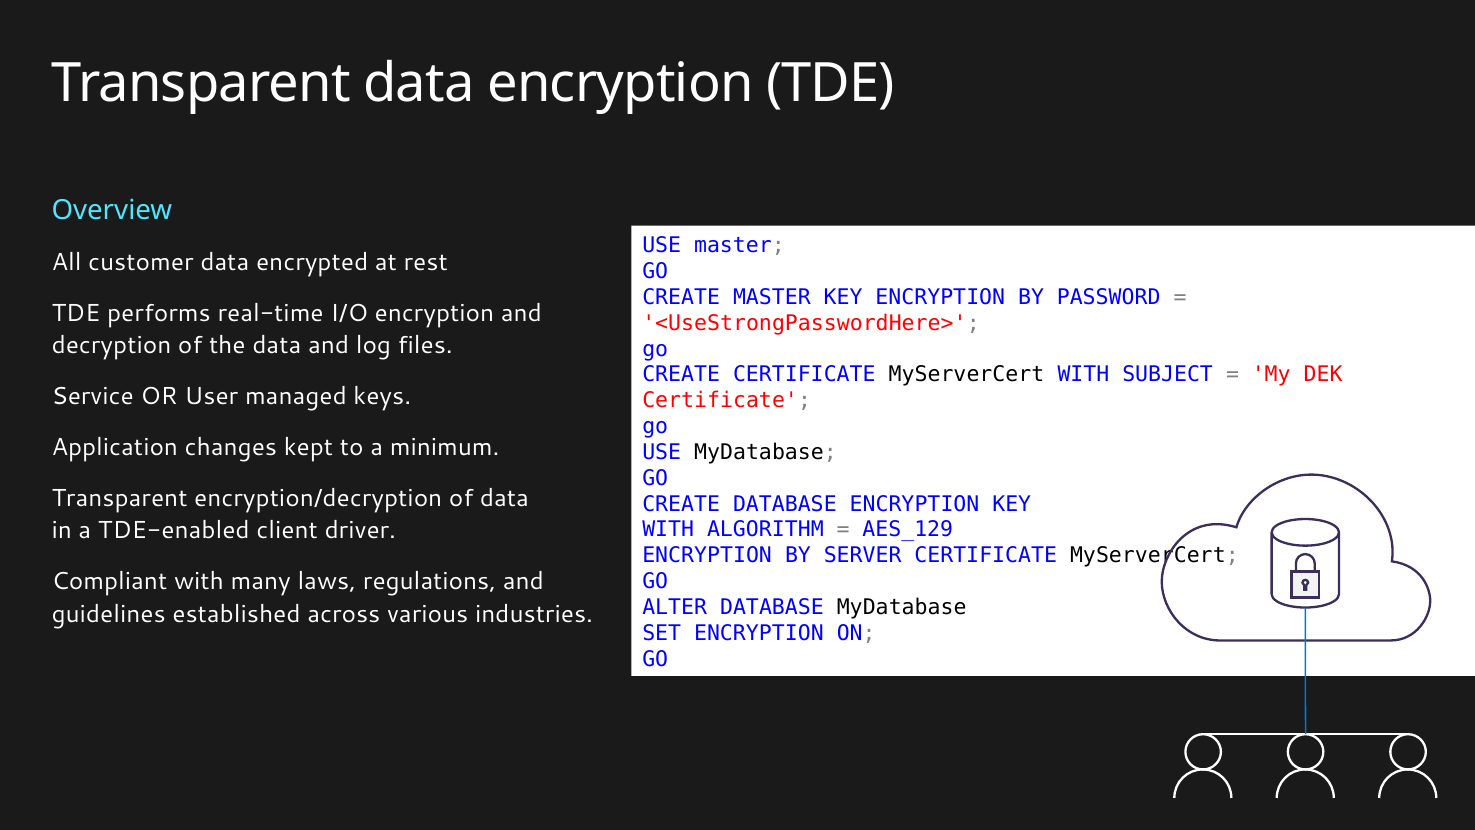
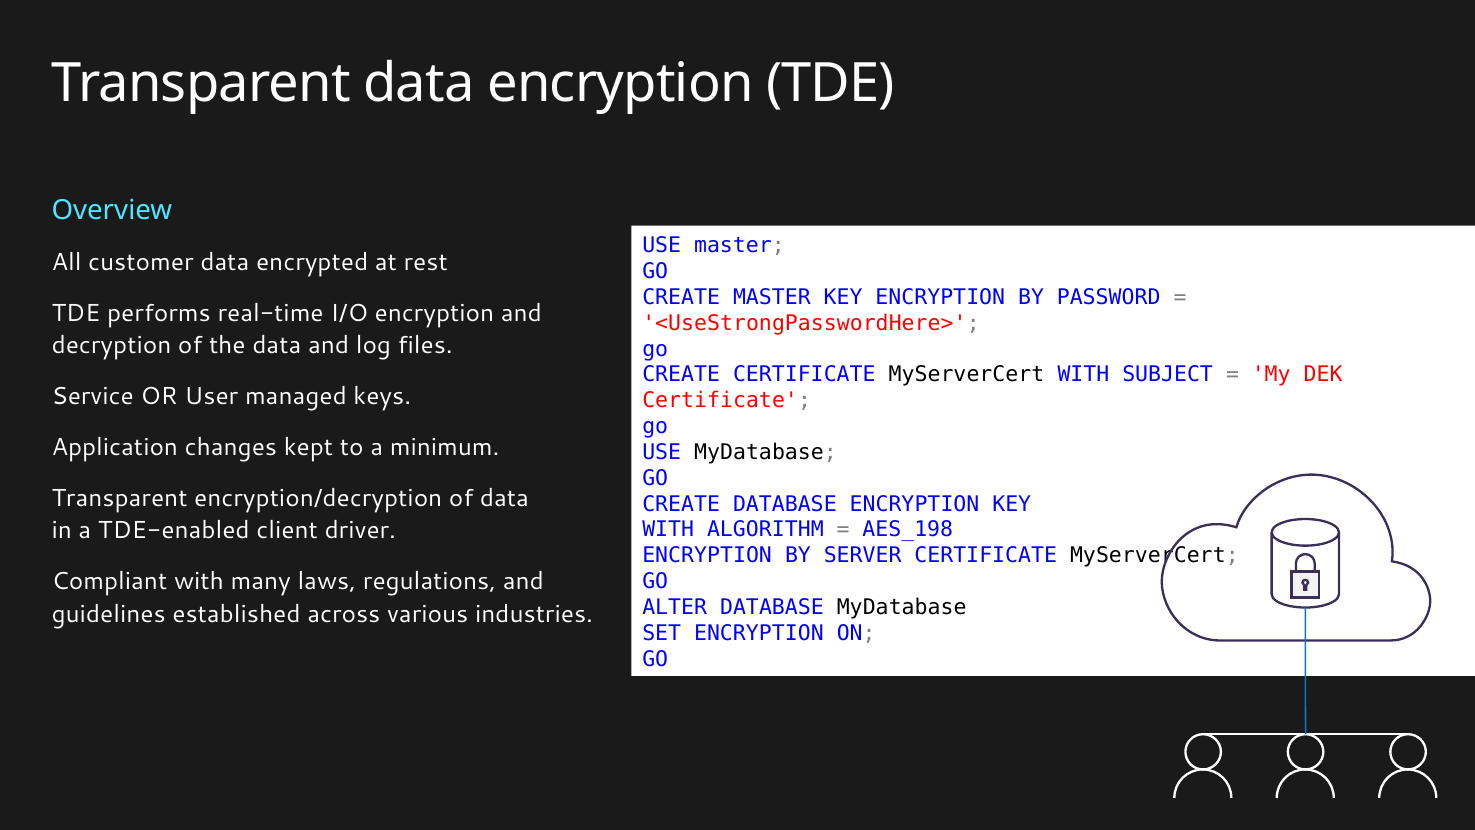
AES_129: AES_129 -> AES_198 (908, 530)
